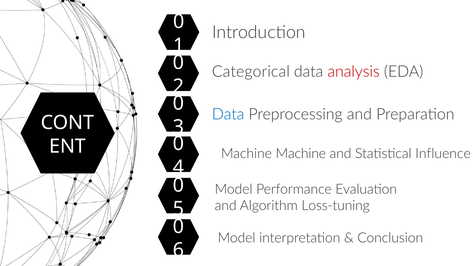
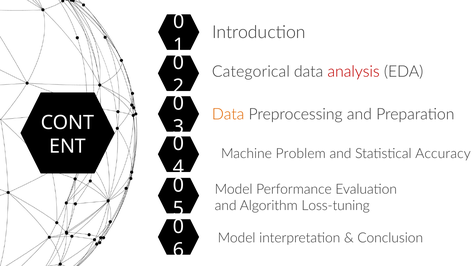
Data colour: blue -> orange (228, 114)
Machine Machine: Machine -> Problem (301, 153)
Influence: Influence -> Accuracy (443, 153)
